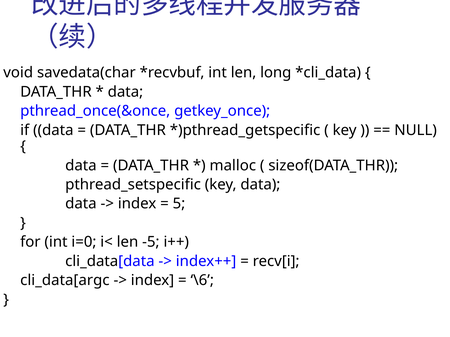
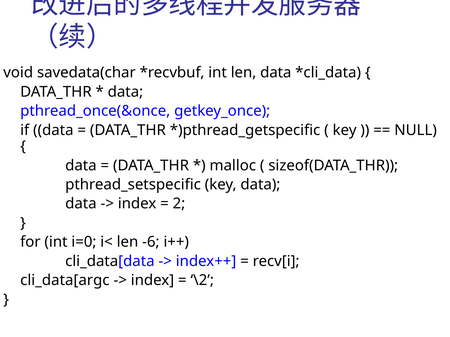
len long: long -> data (276, 73)
5: 5 -> 2 (179, 204)
-5: -5 -> -6 (151, 242)
\6: \6 -> \2 (202, 281)
